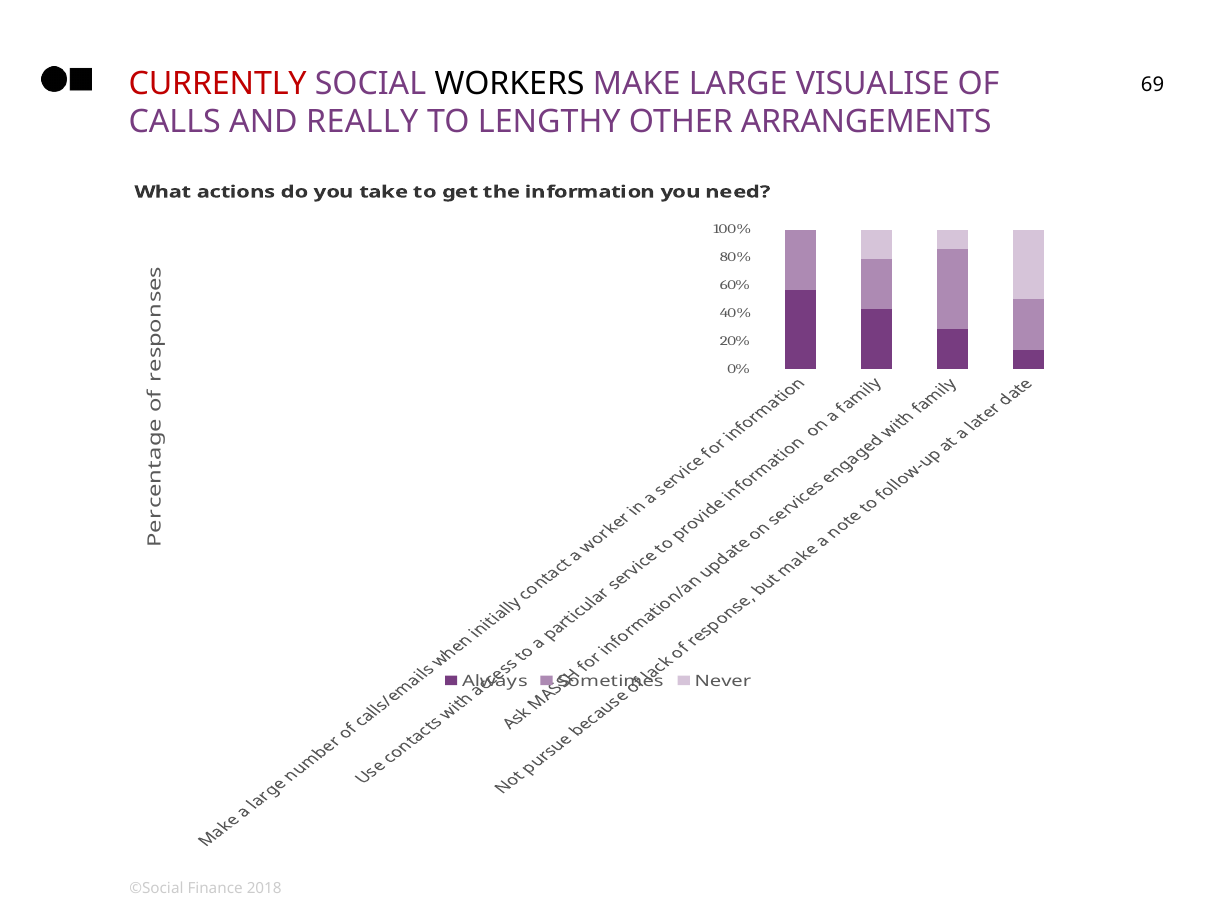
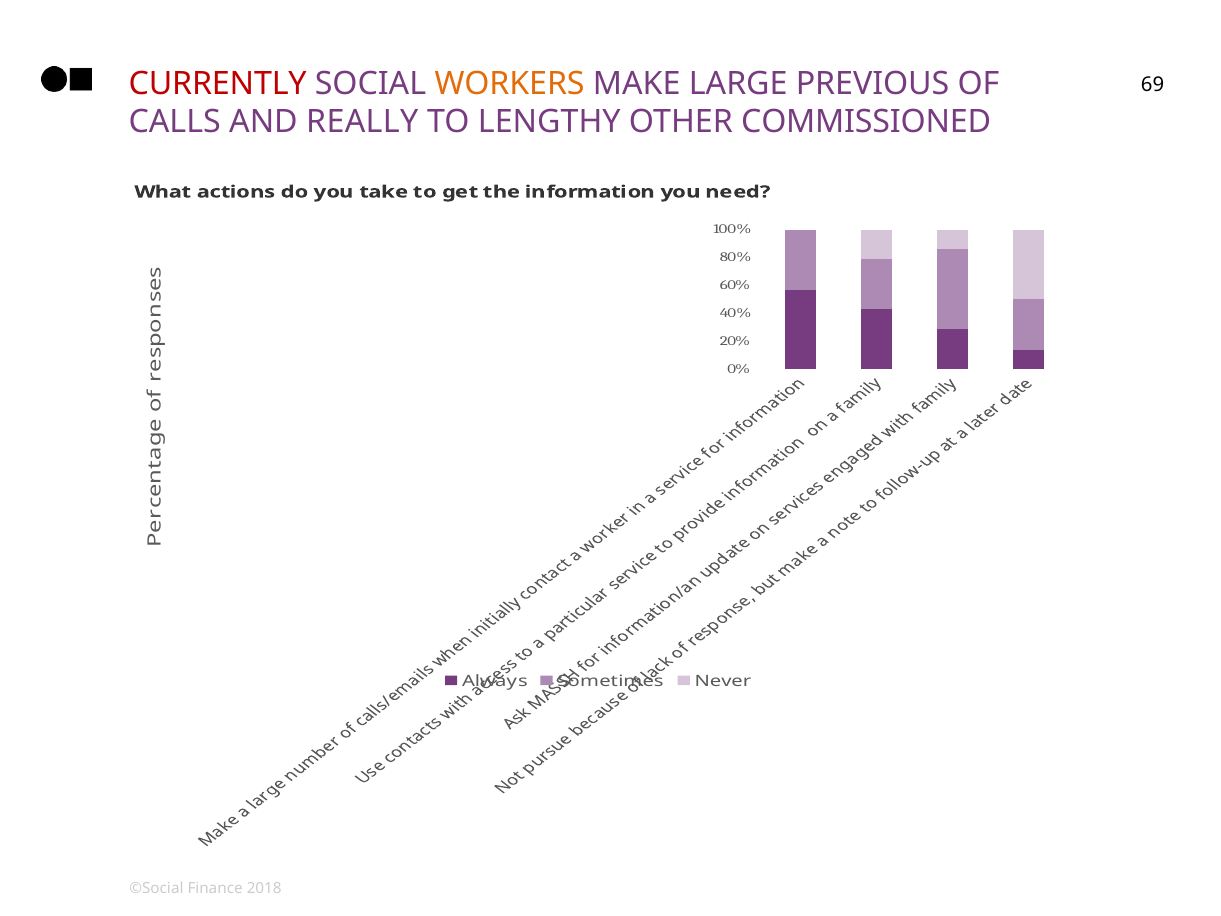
WORKERS colour: black -> orange (510, 84)
VISUALISE: VISUALISE -> PREVIOUS (873, 84)
ARRANGEMENTS: ARRANGEMENTS -> COMMISSIONED (866, 122)
